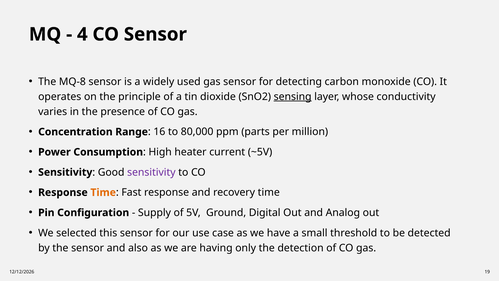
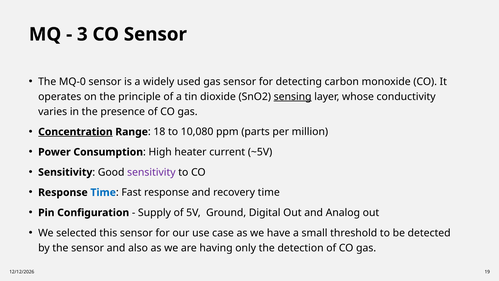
4: 4 -> 3 (82, 34)
MQ-8: MQ-8 -> MQ-0 (72, 82)
Concentration underline: none -> present (75, 132)
16: 16 -> 18 (159, 132)
80,000: 80,000 -> 10,080 (197, 132)
Time colour: orange -> blue (103, 192)
